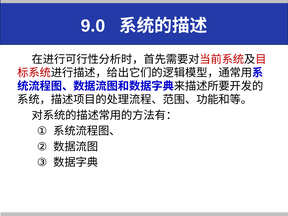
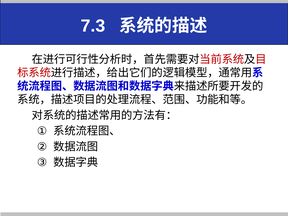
9.0: 9.0 -> 7.3 (93, 26)
